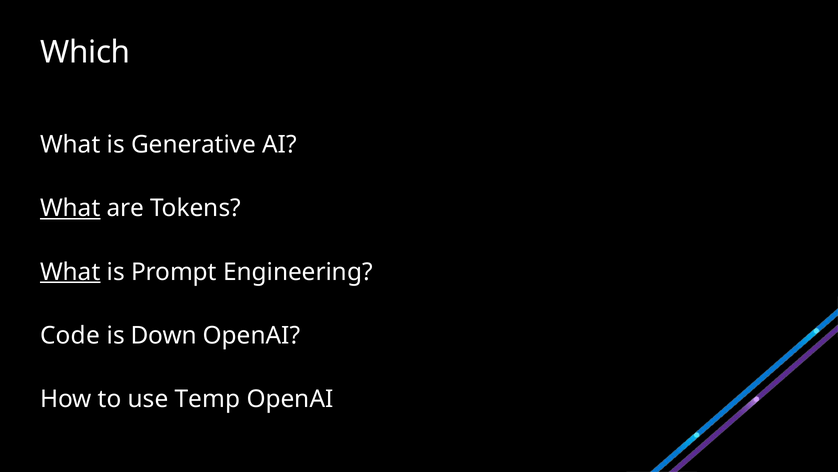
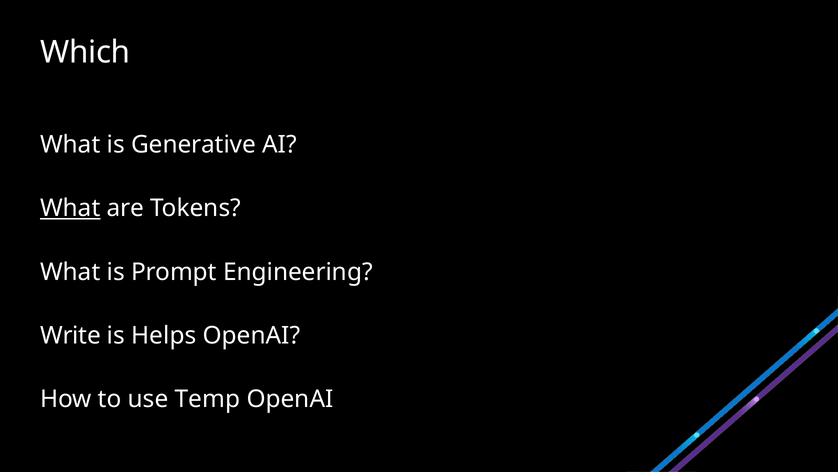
What underline: present -> none (70, 272)
Code: Code -> Write (70, 335)
Down: Down -> Helps (164, 335)
